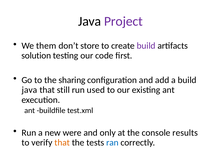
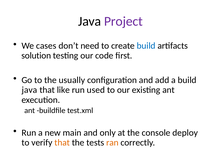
them: them -> cases (46, 46)
store: store -> need (90, 46)
build colour: purple -> blue (146, 46)
sharing: sharing -> usually (72, 80)
still: still -> like (63, 90)
were: were -> main (72, 133)
results: results -> deploy (185, 133)
ran colour: blue -> orange (112, 143)
